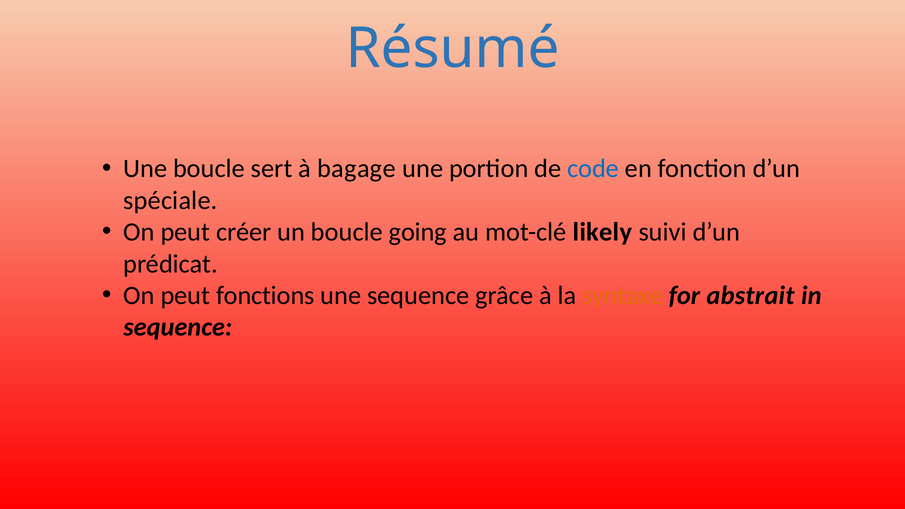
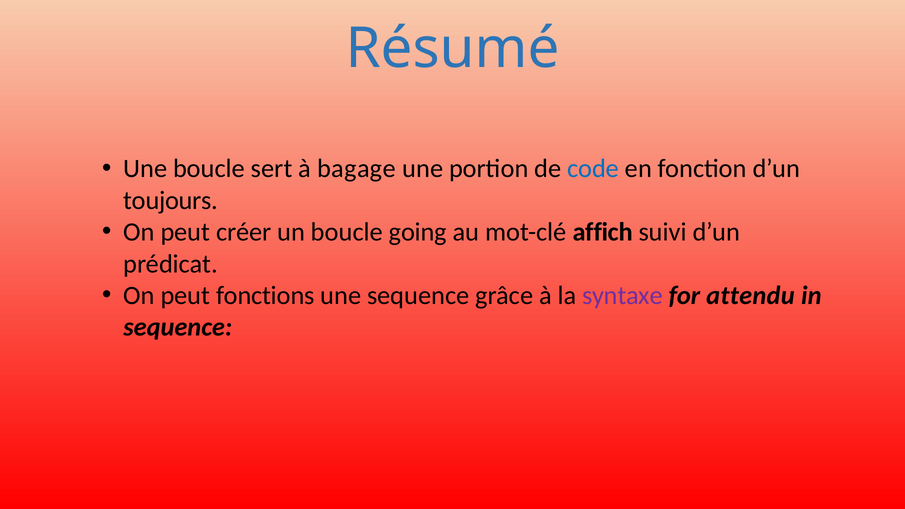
spéciale: spéciale -> toujours (171, 200)
likely: likely -> affich (603, 232)
syntaxe colour: orange -> purple (622, 296)
abstrait: abstrait -> attendu (750, 296)
